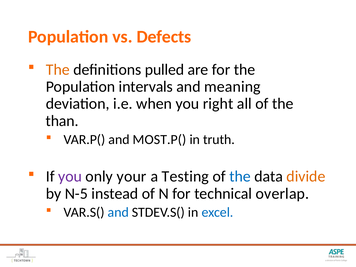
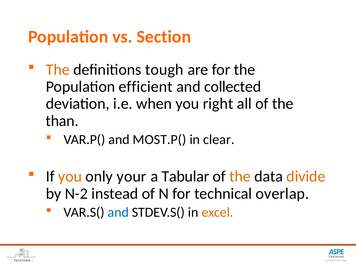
Defects: Defects -> Section (164, 37)
pulled: pulled -> tough (164, 70)
intervals: intervals -> efficient (146, 87)
meaning: meaning -> collected (233, 87)
truth: truth -> clear (219, 140)
you colour: purple -> orange (70, 177)
Testing: Testing -> Tabular (185, 177)
the colour: blue -> orange (240, 177)
N-5: N-5 -> N-2 (76, 194)
excel colour: blue -> orange (217, 212)
